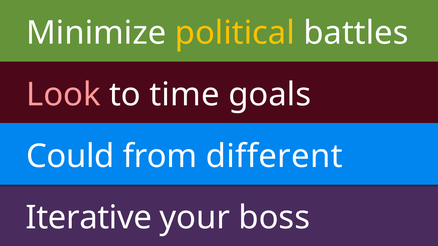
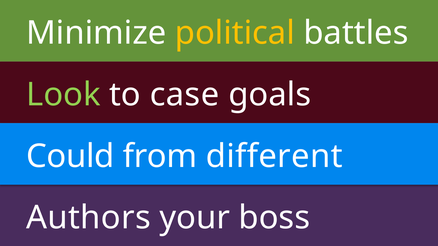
Look colour: pink -> light green (63, 95)
time: time -> case (184, 95)
Iterative: Iterative -> Authors (88, 218)
